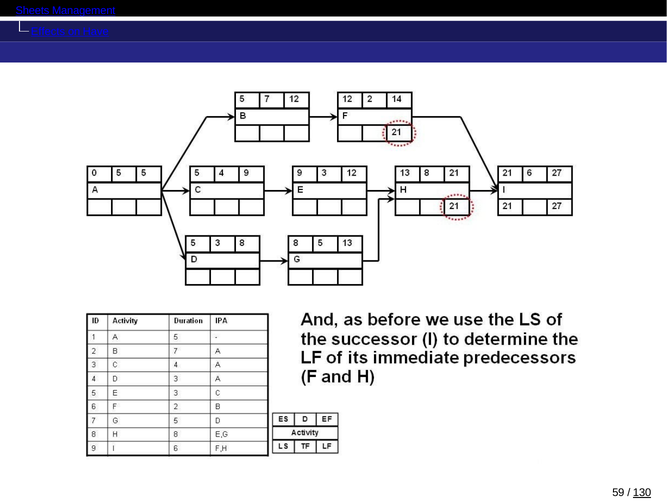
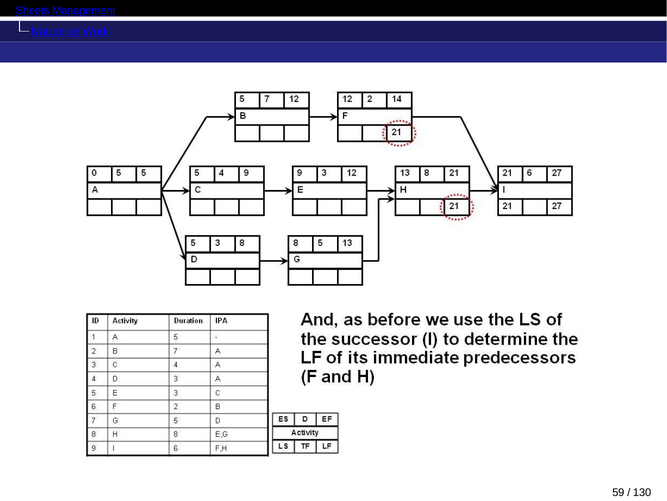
Effects: Effects -> Nature (48, 31)
Have: Have -> Work (96, 31)
130 underline: present -> none (642, 493)
